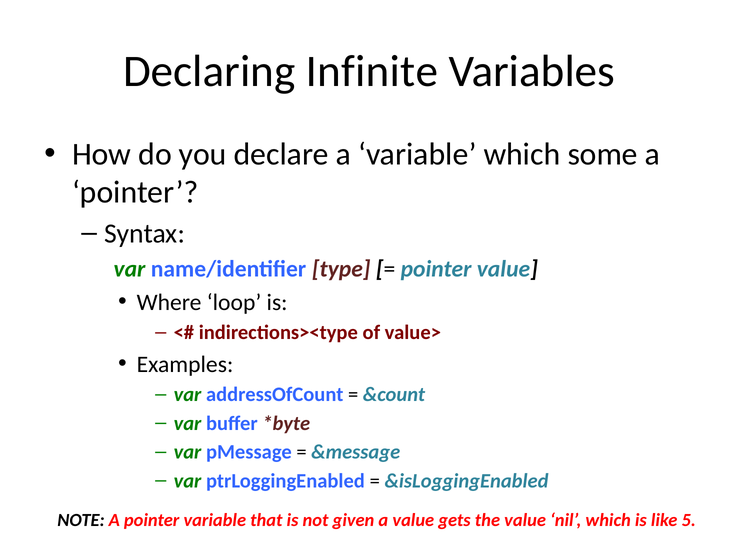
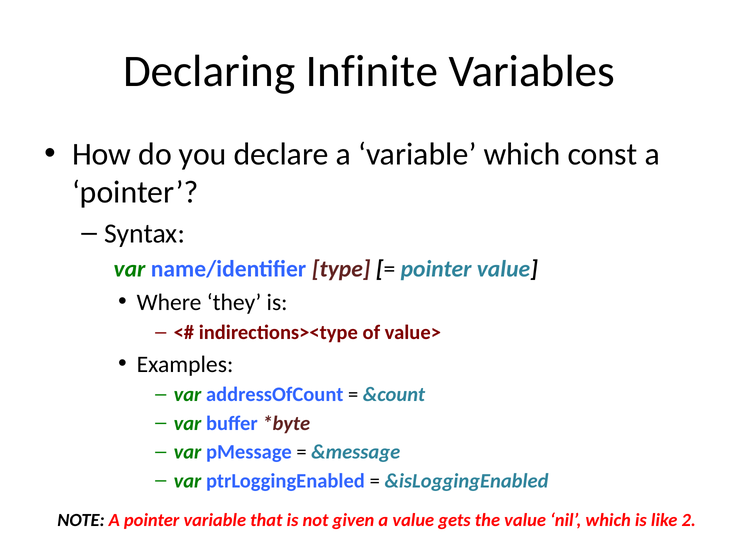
some: some -> const (603, 154)
loop: loop -> they (234, 302)
5: 5 -> 2 (689, 520)
